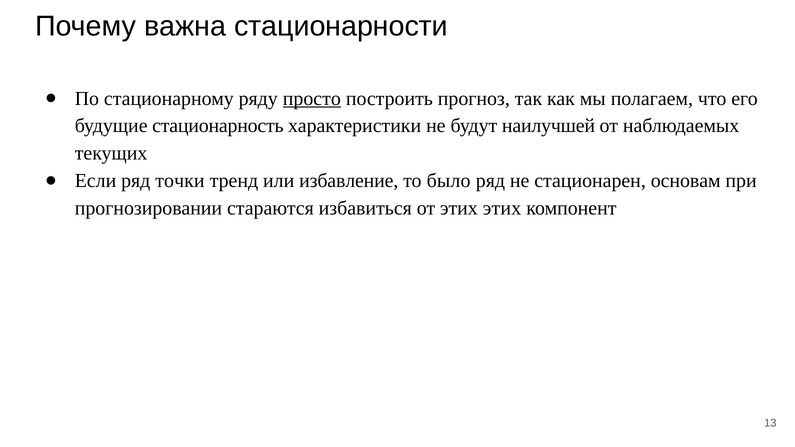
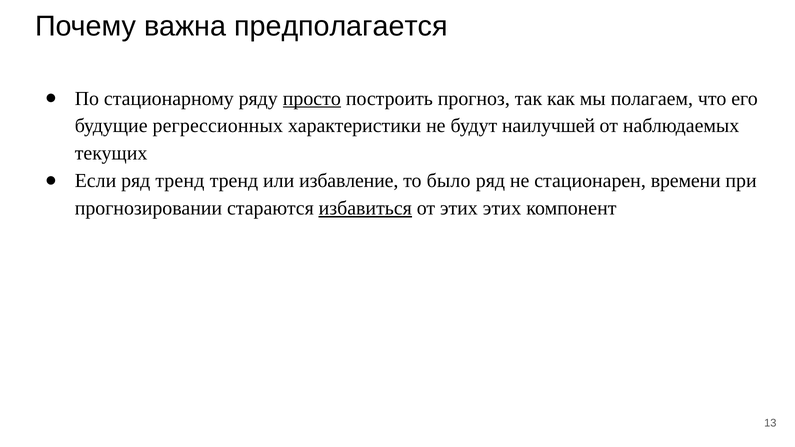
стационарности: стационарности -> предполагается (341, 26)
стационарность: стационарность -> регрессионных (218, 126)
ряд точки: точки -> тренд (180, 181)
основам: основам -> времени (686, 181)
избавиться underline: none -> present (365, 208)
